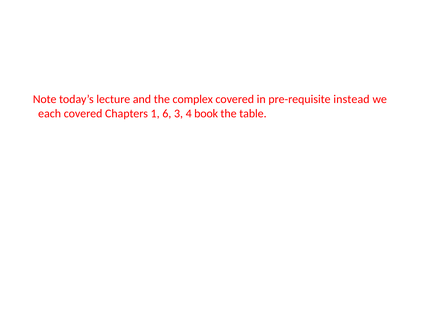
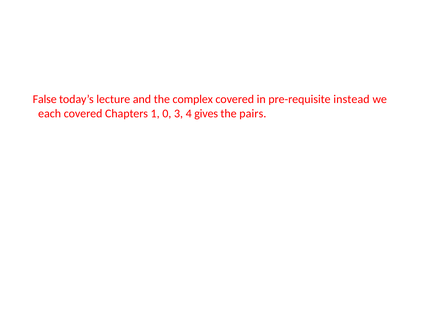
Note: Note -> False (45, 99)
6: 6 -> 0 (167, 114)
book: book -> gives (206, 114)
table: table -> pairs (253, 114)
